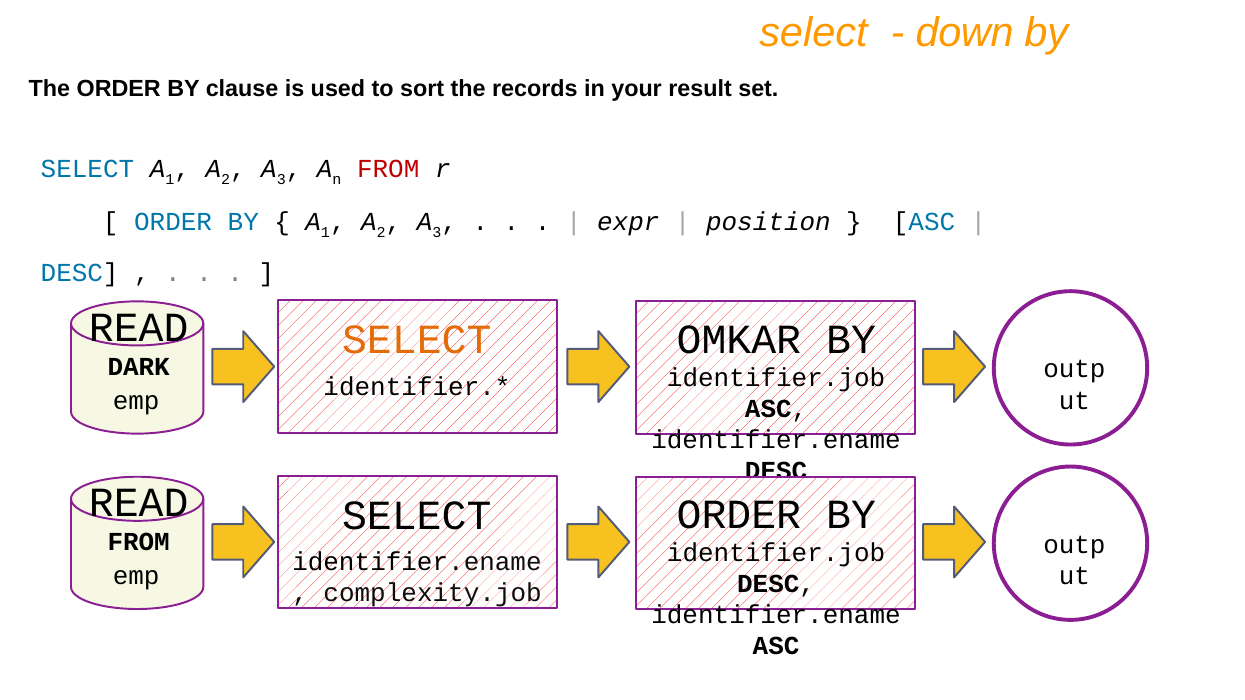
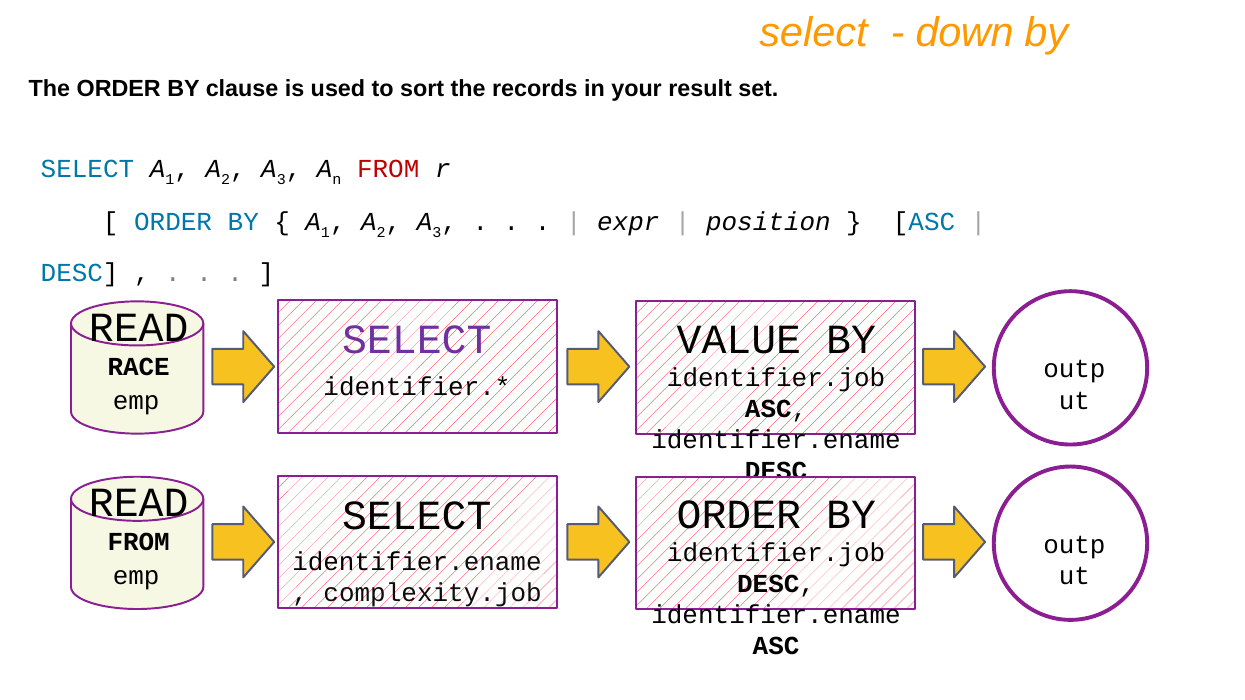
OMKAR: OMKAR -> VALUE (739, 339)
SELECT colour: orange -> purple (417, 340)
DARK: DARK -> RACE (139, 367)
